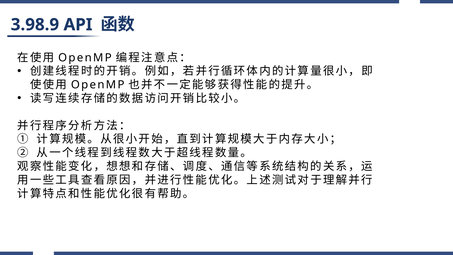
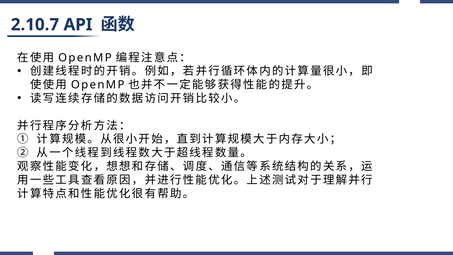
3.98.9: 3.98.9 -> 2.10.7 (35, 25)
